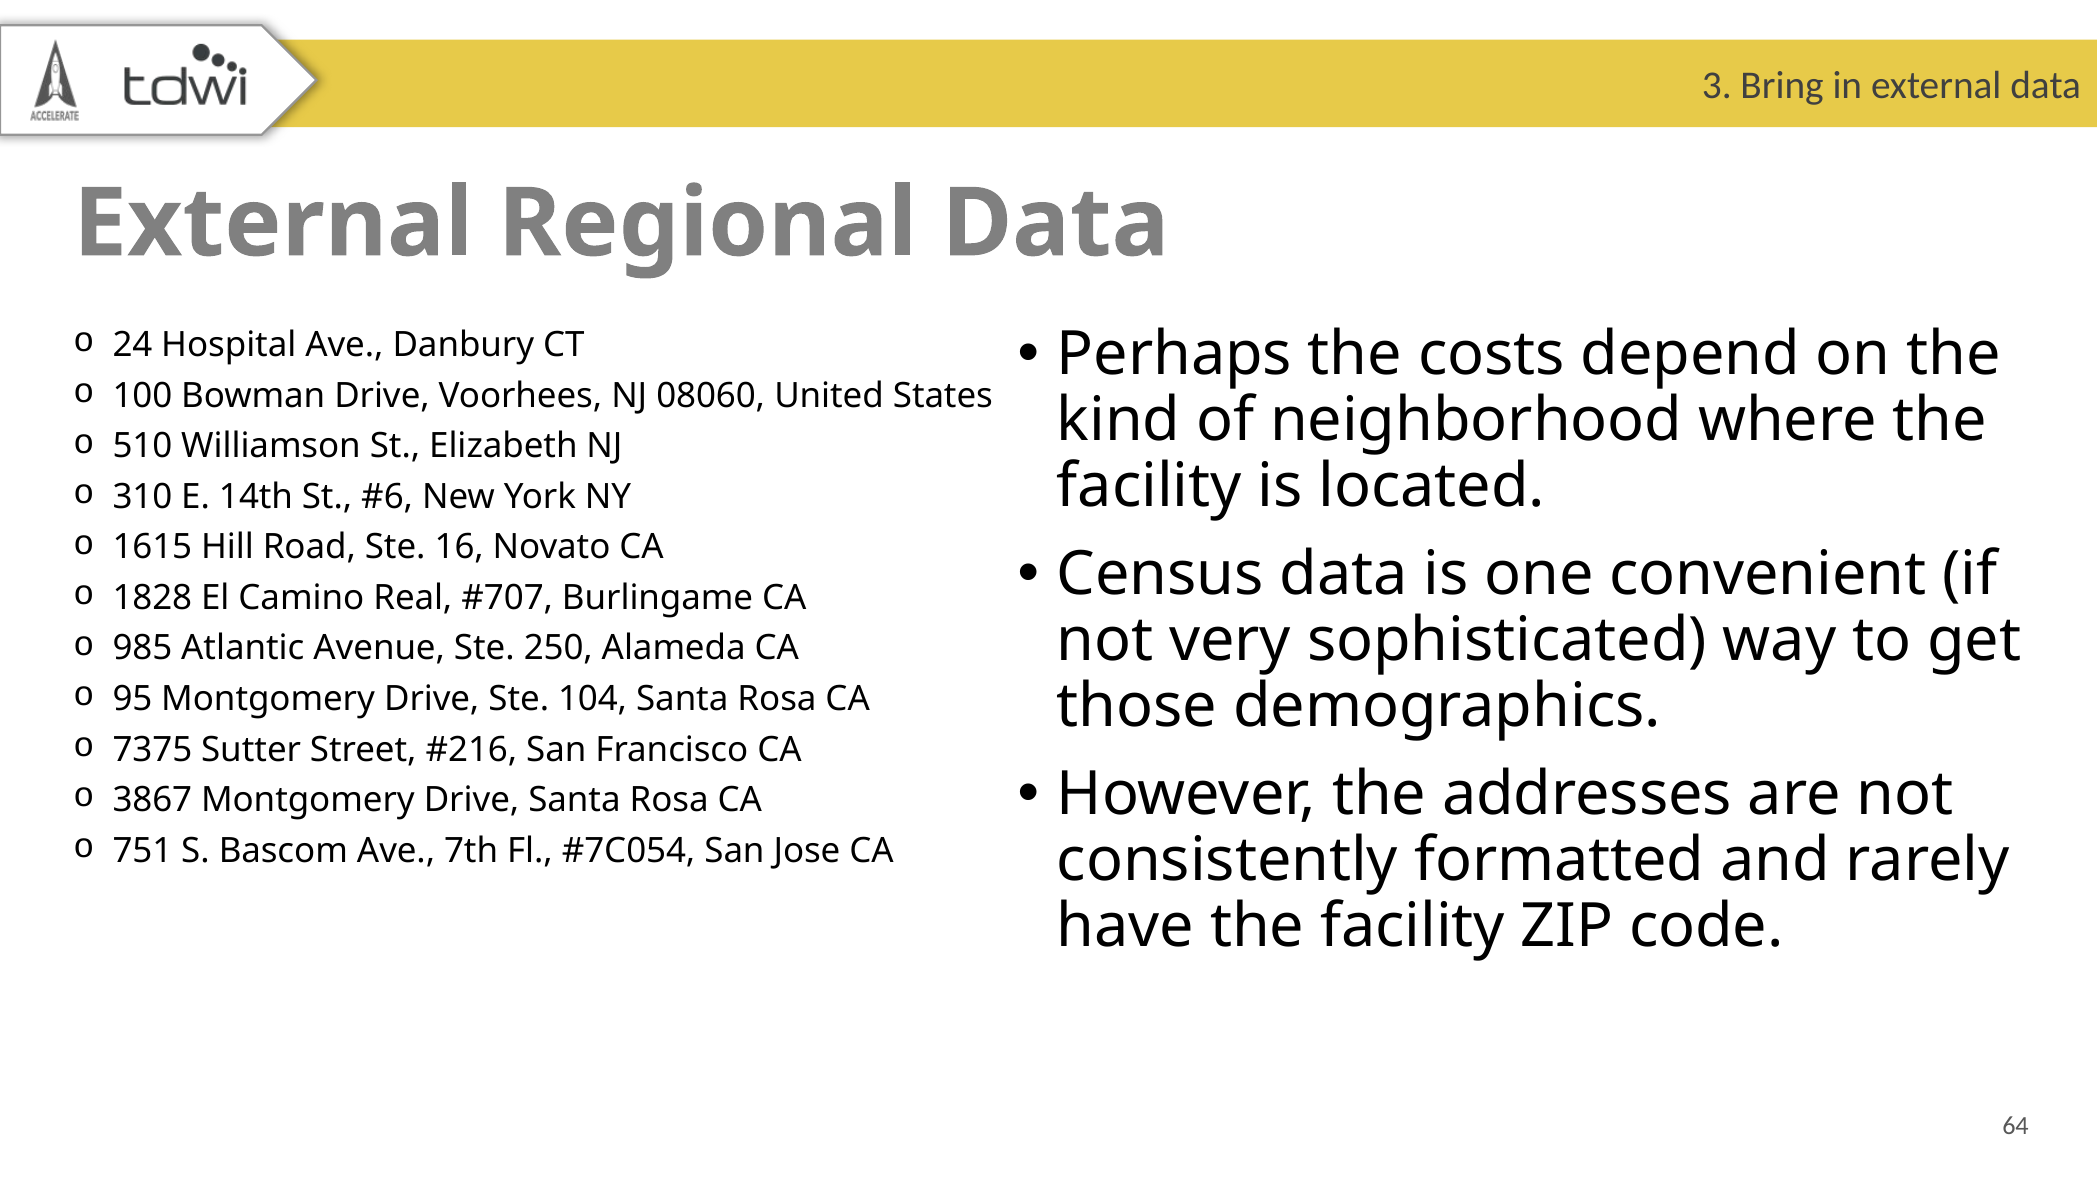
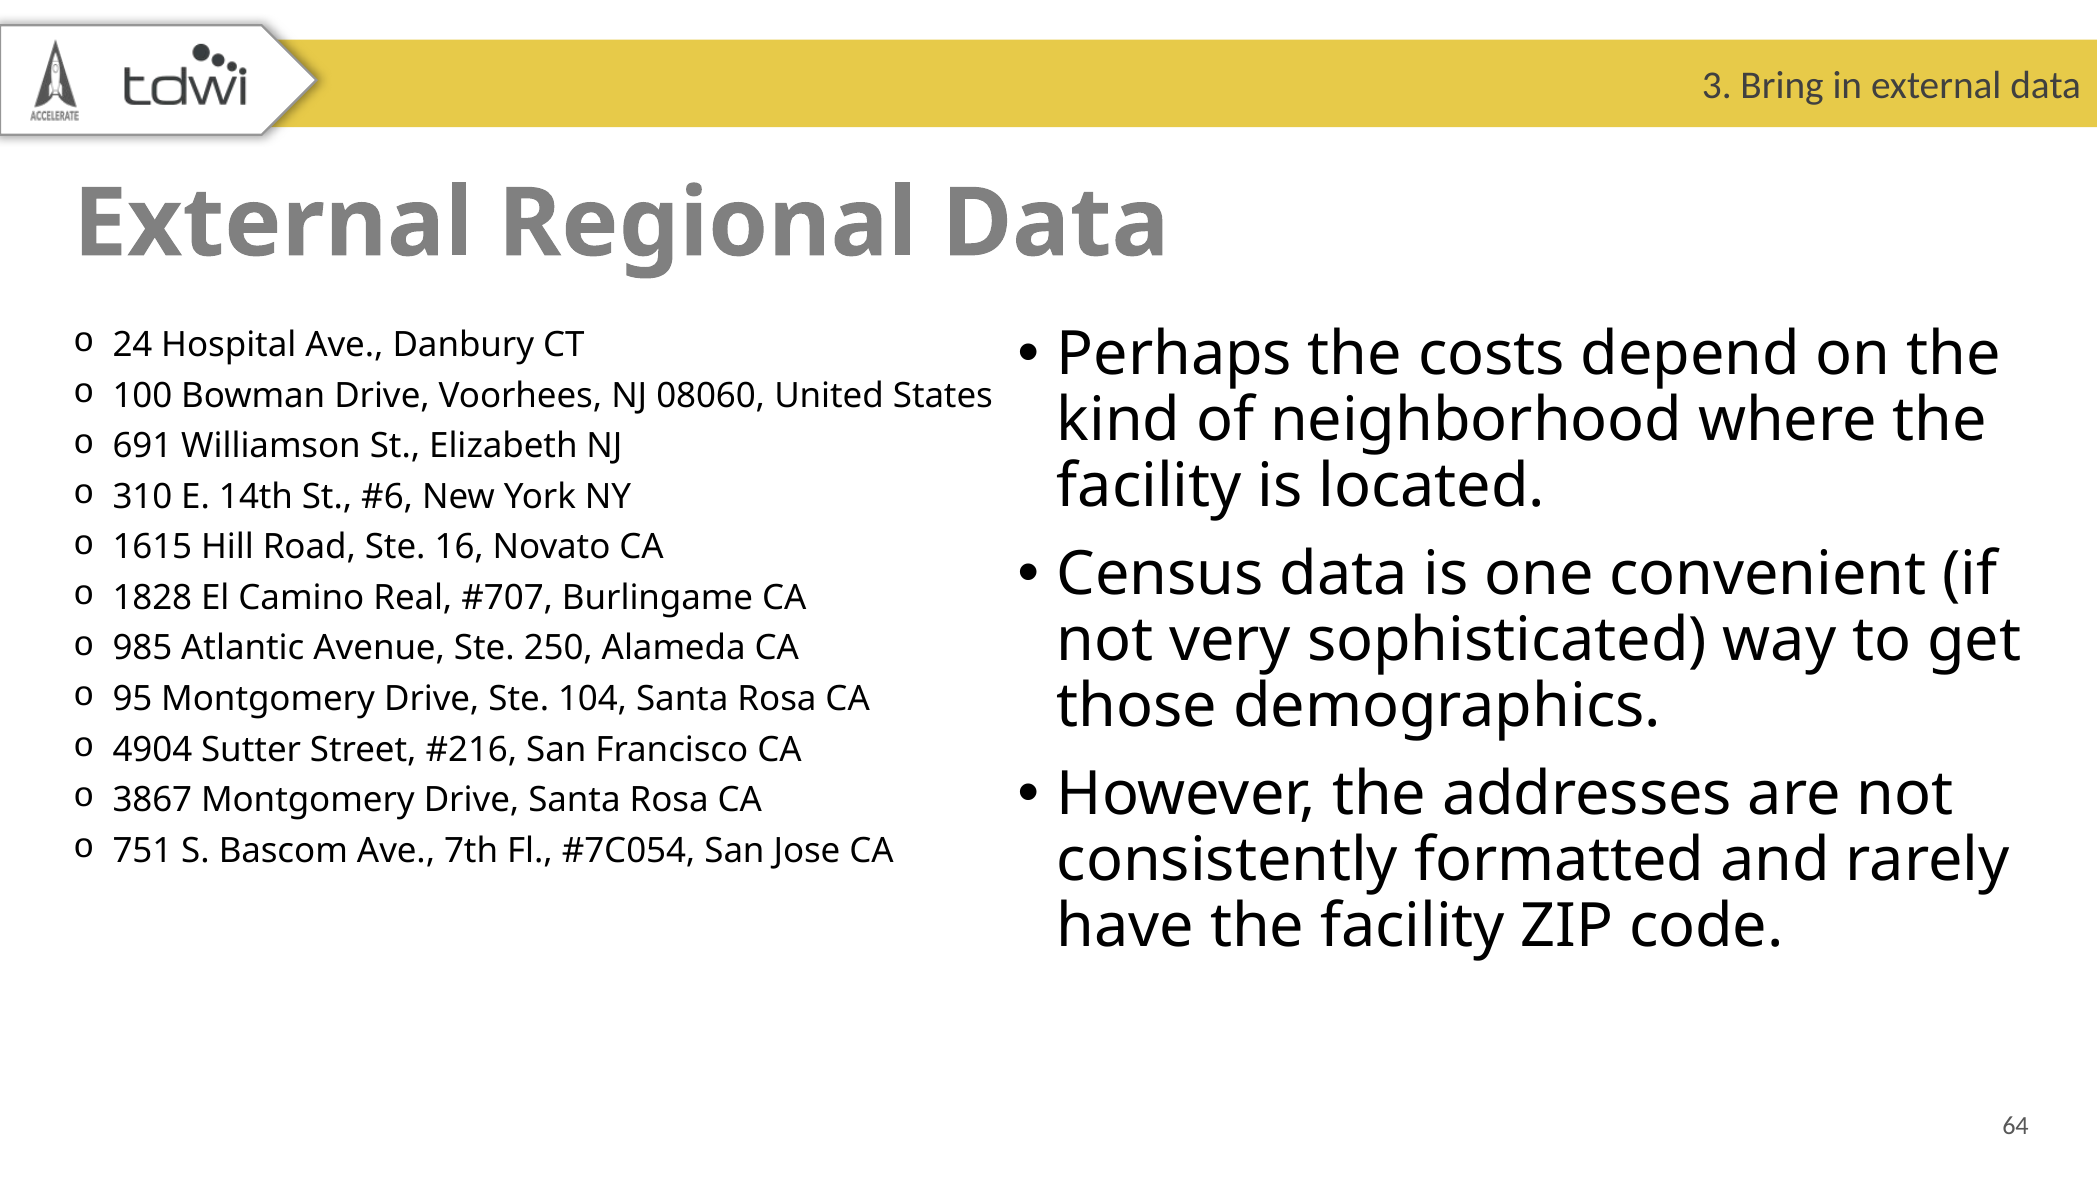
510: 510 -> 691 (142, 446)
7375: 7375 -> 4904 (152, 750)
